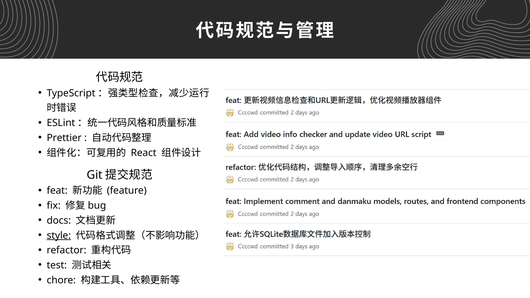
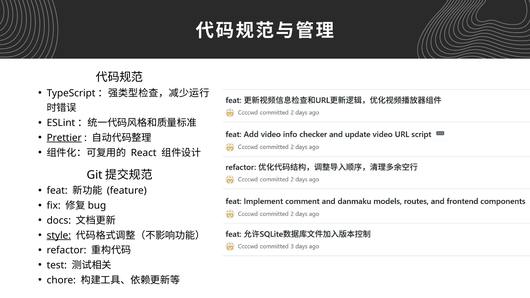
Prettier underline: none -> present (64, 138)
